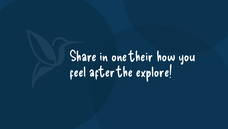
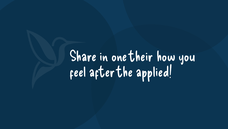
explore: explore -> applied (154, 72)
